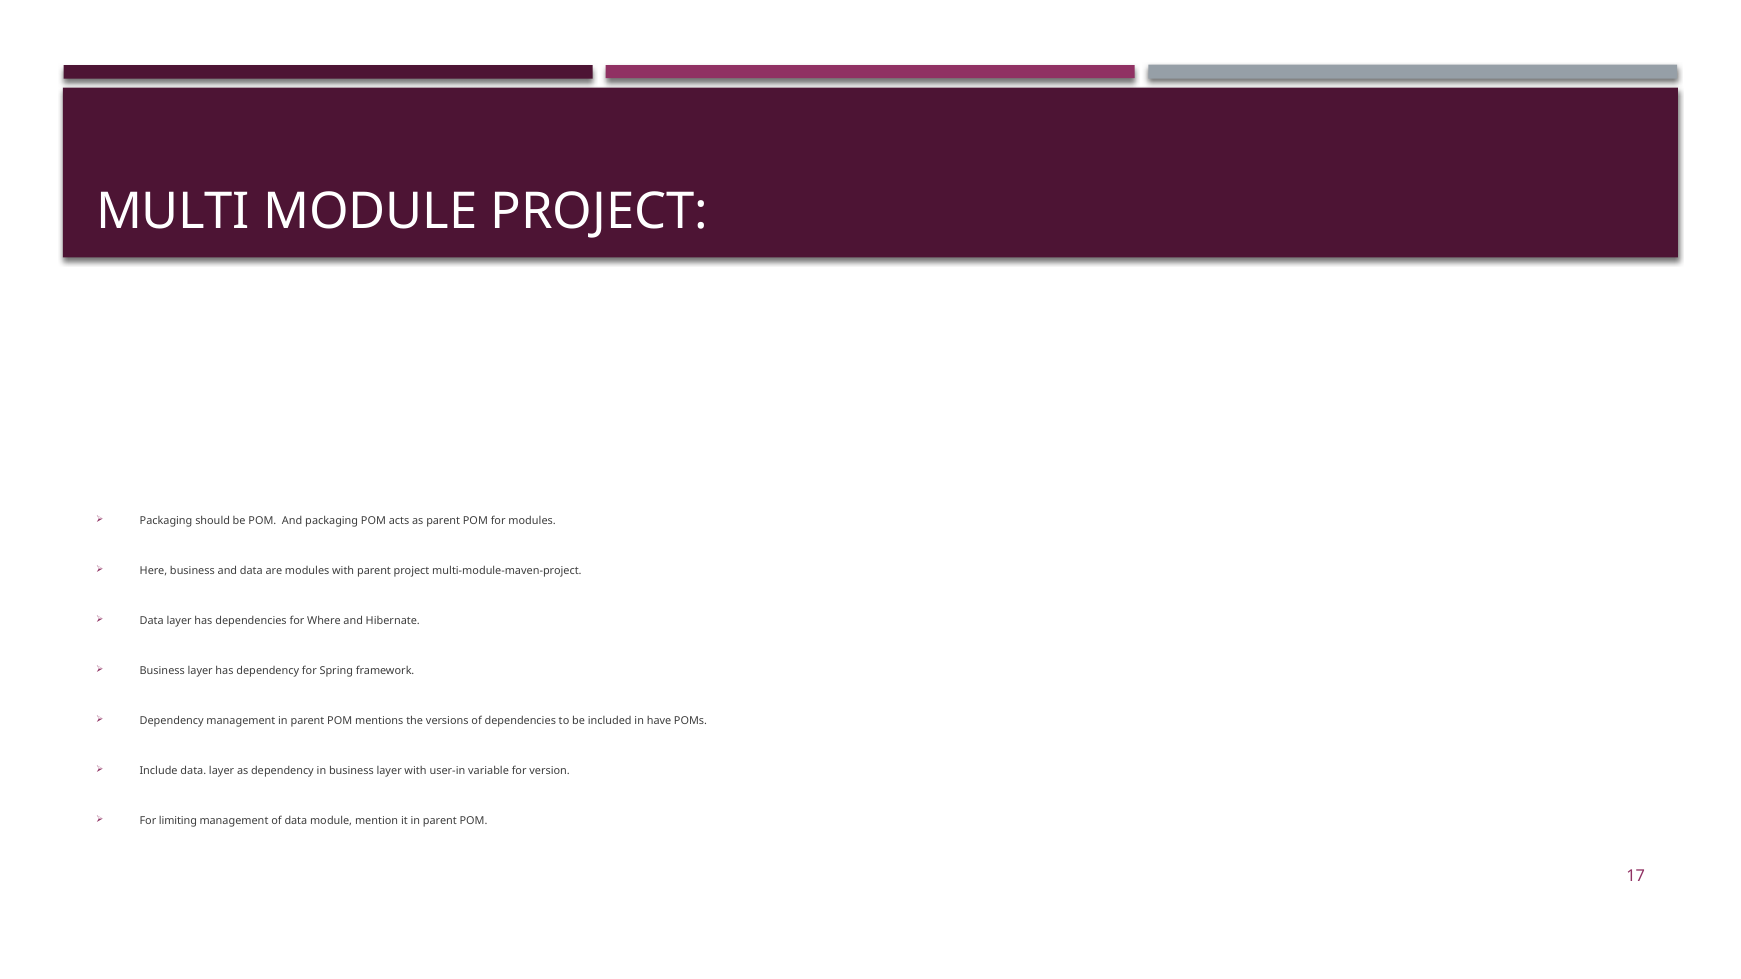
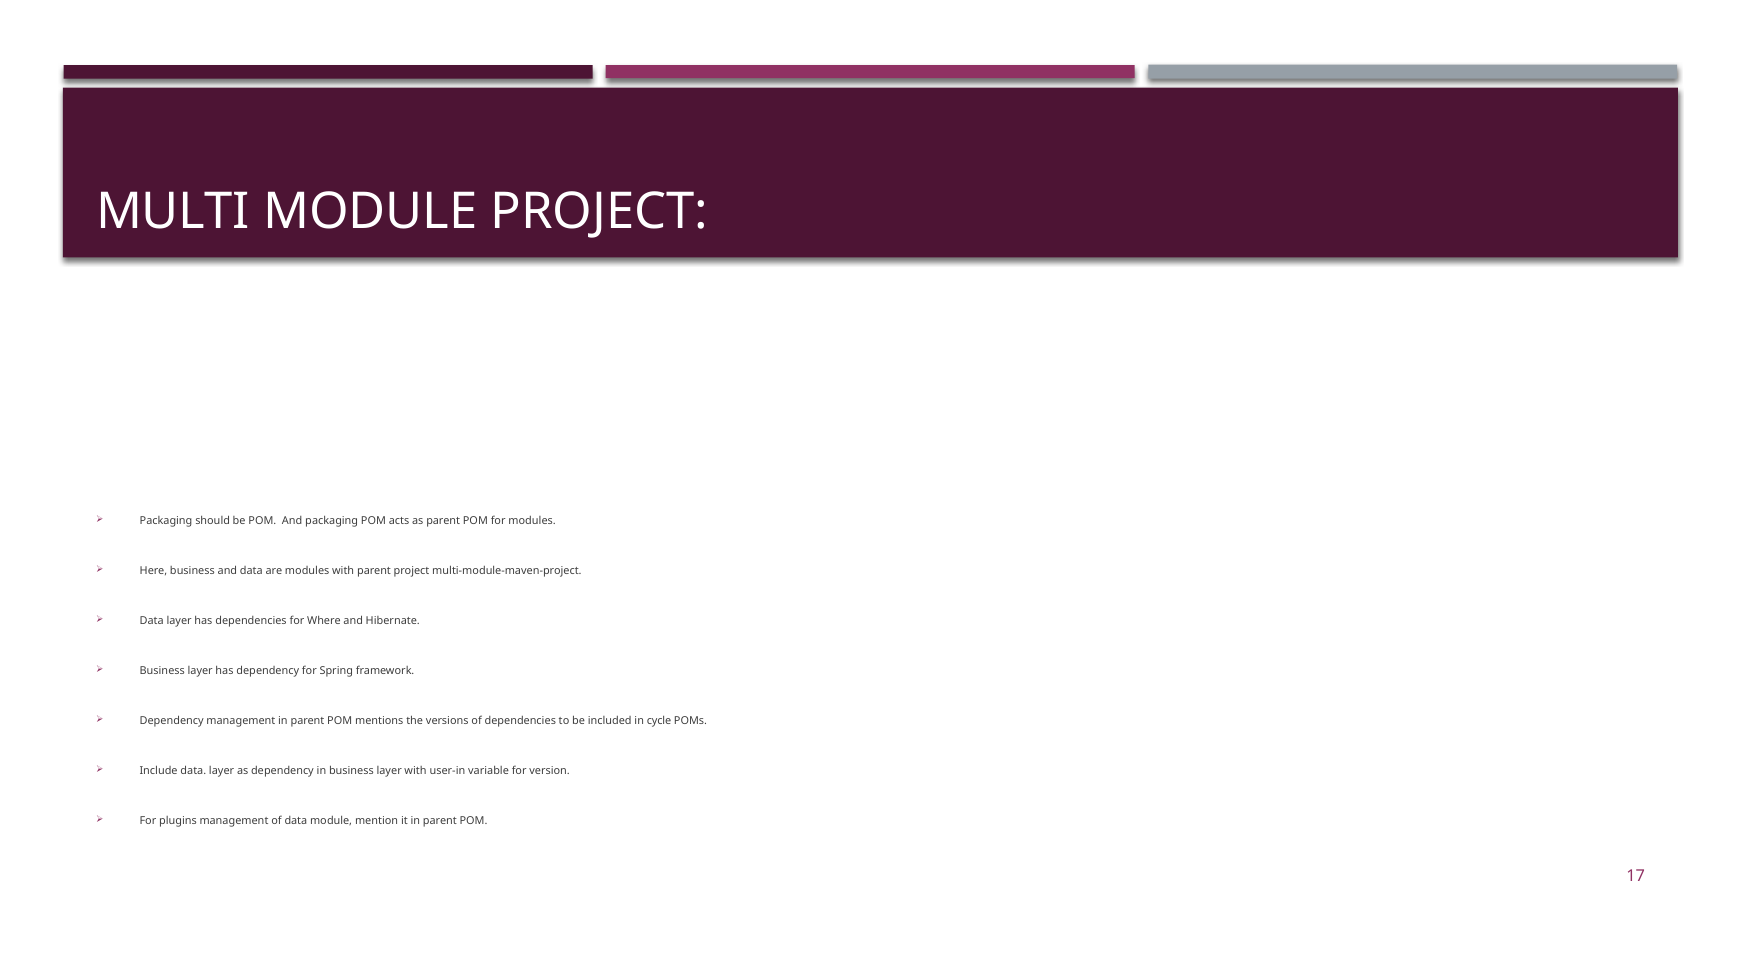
have: have -> cycle (659, 721)
limiting: limiting -> plugins (178, 821)
